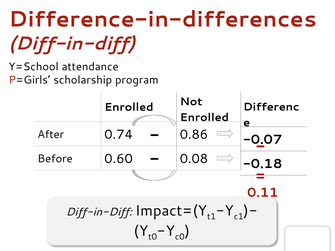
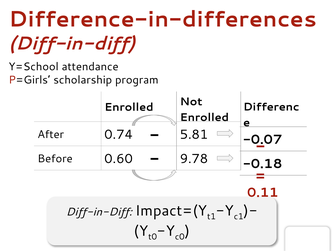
0.86: 0.86 -> 5.81 (194, 135)
0.08: 0.08 -> 9.78 (194, 159)
